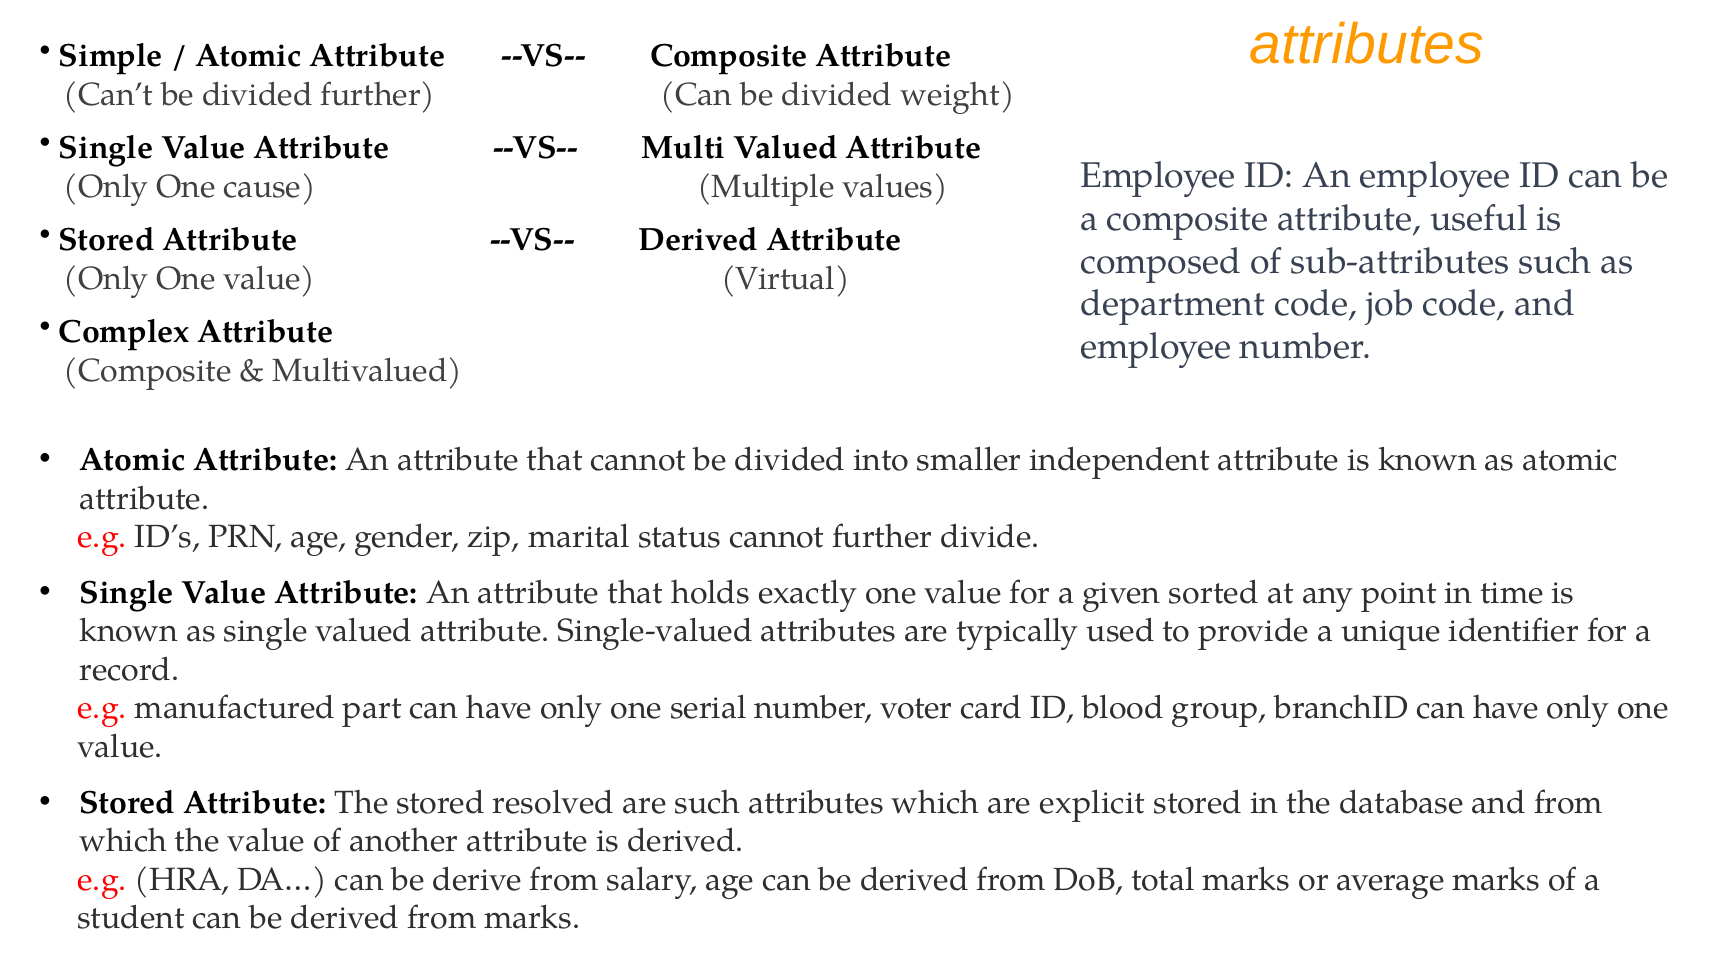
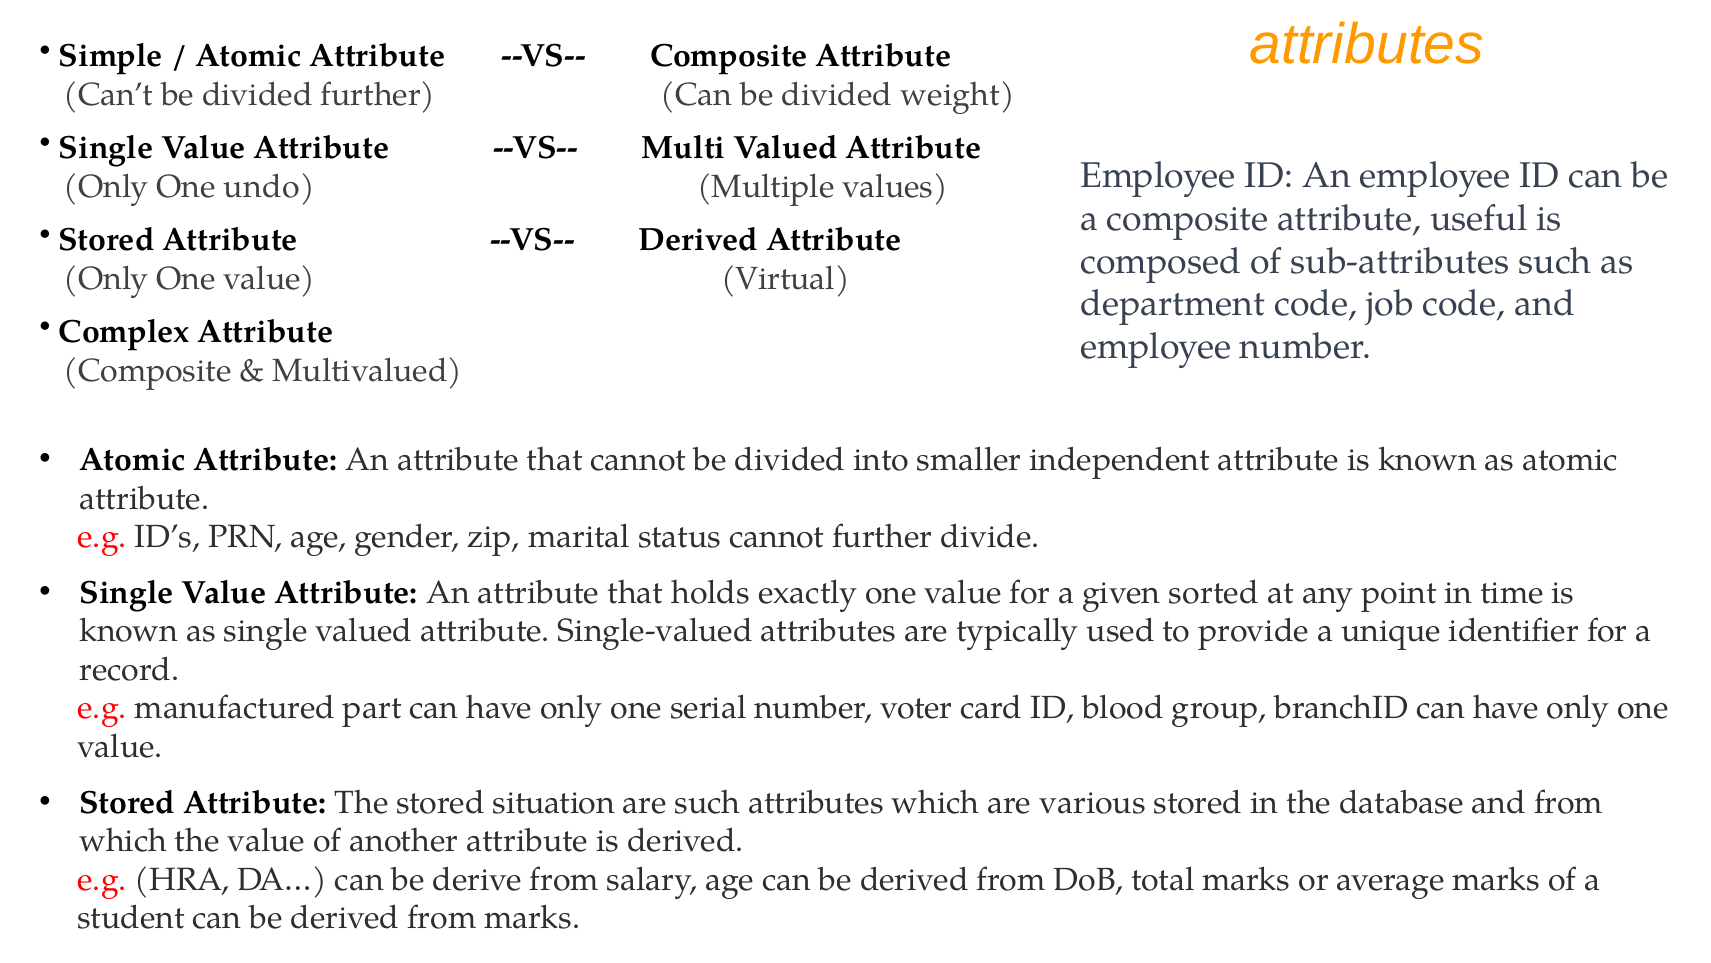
cause: cause -> undo (269, 187)
resolved: resolved -> situation (554, 802)
explicit: explicit -> various (1093, 802)
